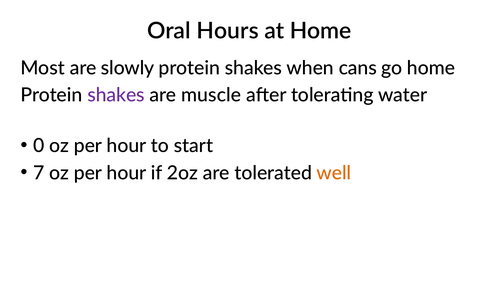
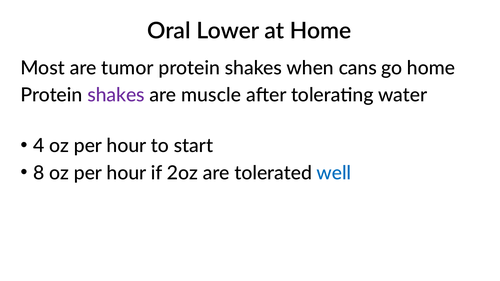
Hours: Hours -> Lower (228, 31)
slowly: slowly -> tumor (127, 68)
0: 0 -> 4 (39, 146)
7: 7 -> 8 (39, 173)
well colour: orange -> blue (334, 173)
